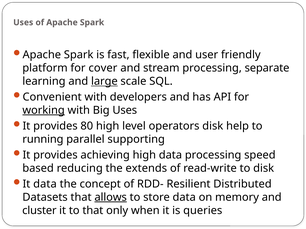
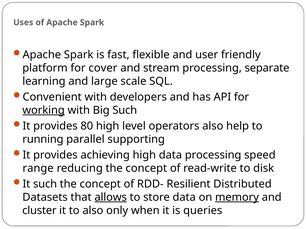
large underline: present -> none (104, 81)
Big Uses: Uses -> Such (125, 110)
operators disk: disk -> also (213, 126)
based: based -> range (38, 169)
reducing the extends: extends -> concept (146, 169)
It data: data -> such (45, 184)
memory underline: none -> present (237, 198)
to that: that -> also (93, 211)
